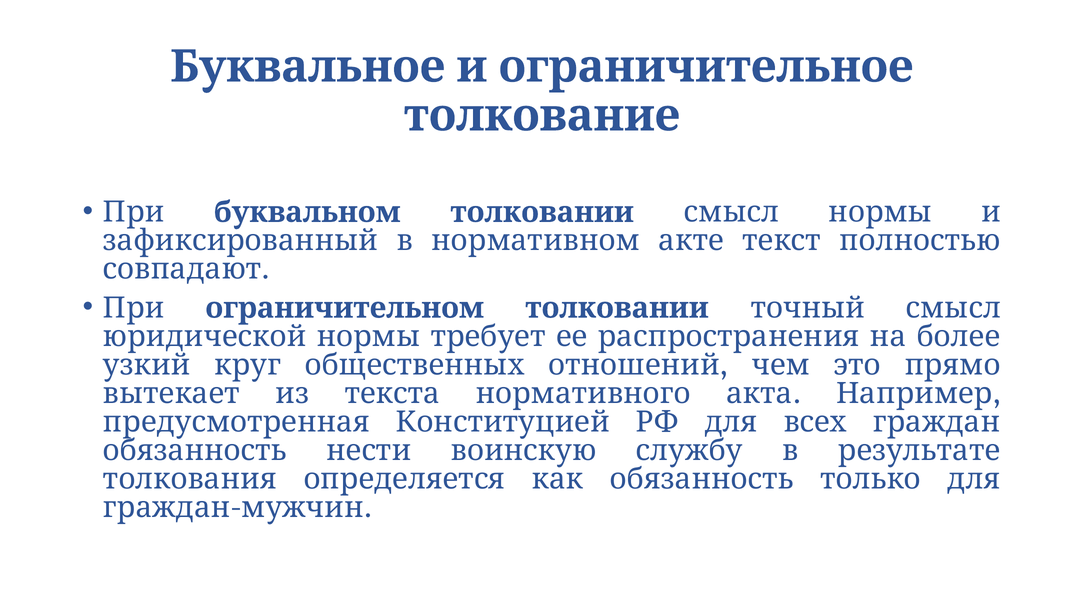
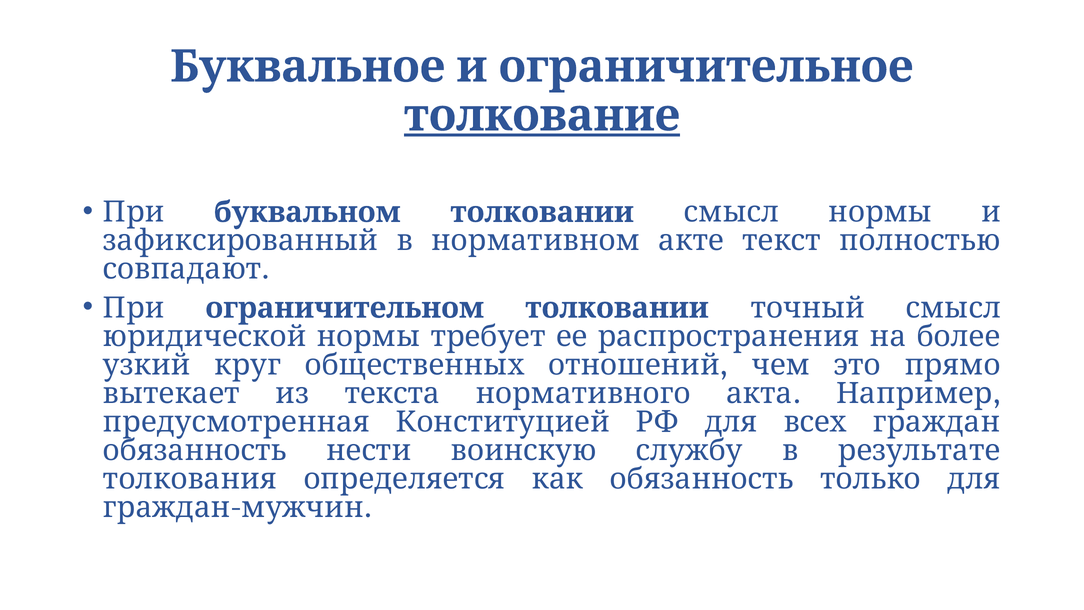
толкование underline: none -> present (542, 115)
